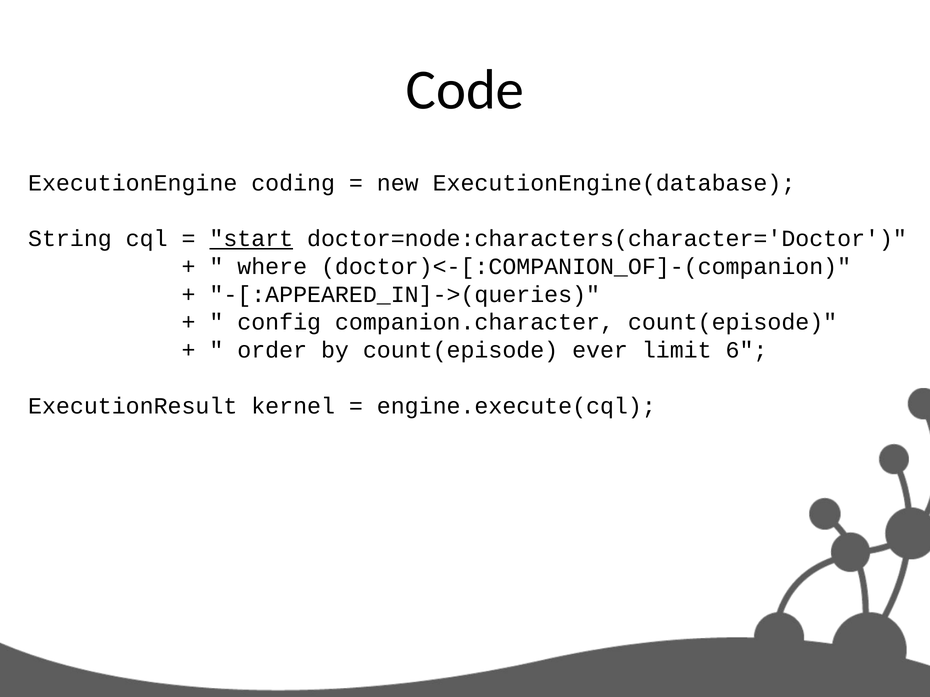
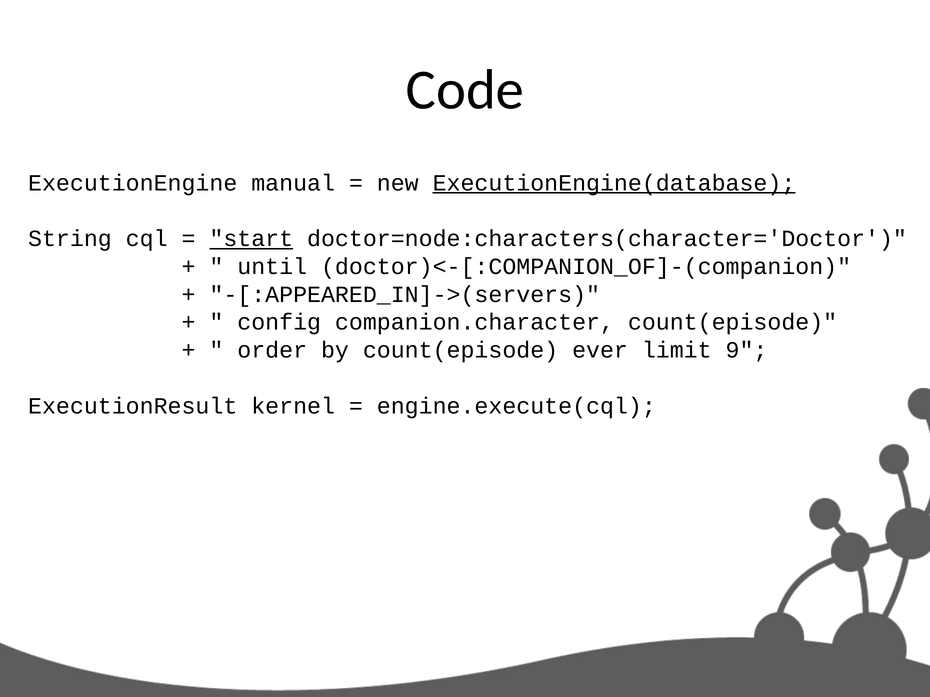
coding: coding -> manual (293, 183)
ExecutionEngine(database underline: none -> present (614, 183)
where: where -> until (272, 267)
-[:APPEARED_IN]->(queries: -[:APPEARED_IN]->(queries -> -[:APPEARED_IN]->(servers (405, 295)
6: 6 -> 9 (747, 350)
